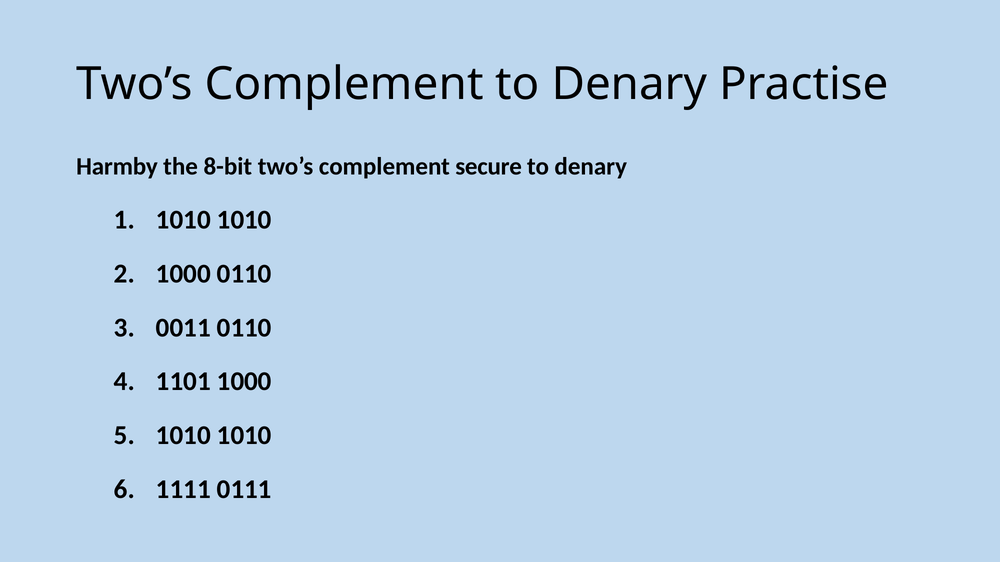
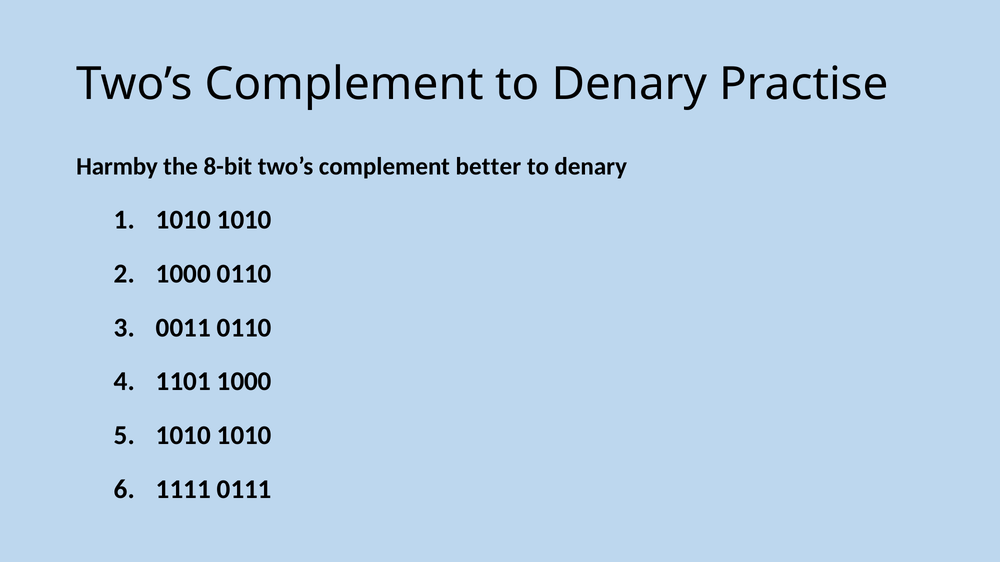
secure: secure -> better (488, 167)
